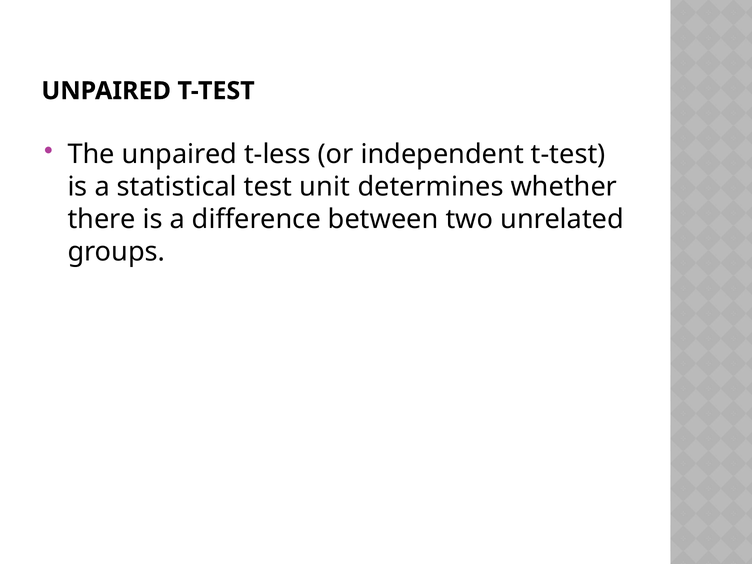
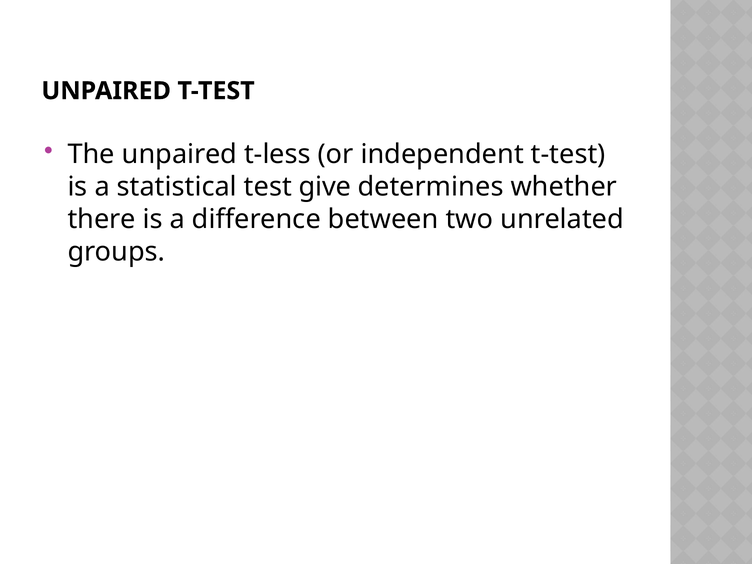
unit: unit -> give (325, 187)
